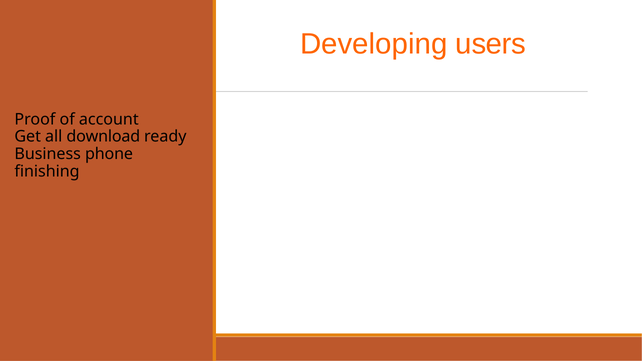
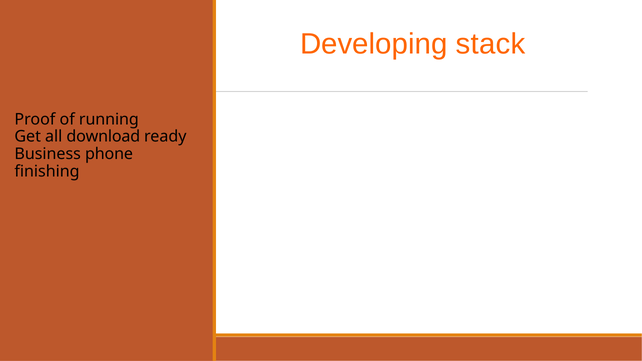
users: users -> stack (491, 44)
account: account -> running (109, 119)
